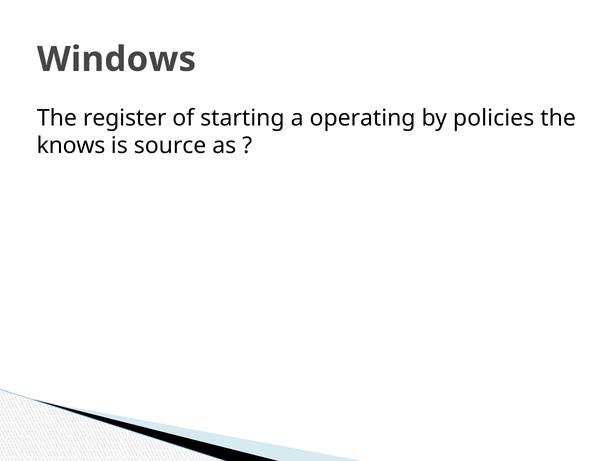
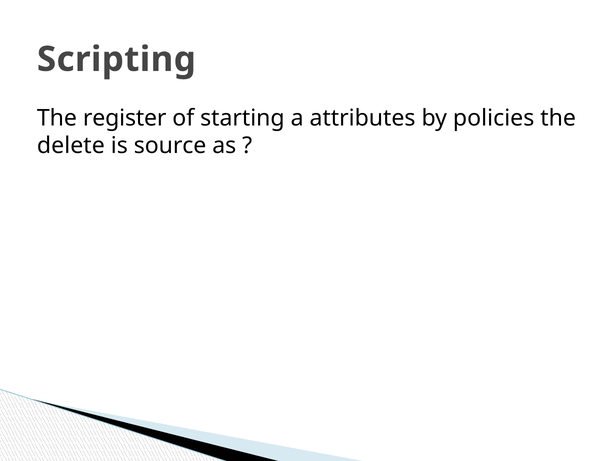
Windows: Windows -> Scripting (116, 59)
operating: operating -> attributes (363, 118)
knows: knows -> delete (71, 146)
